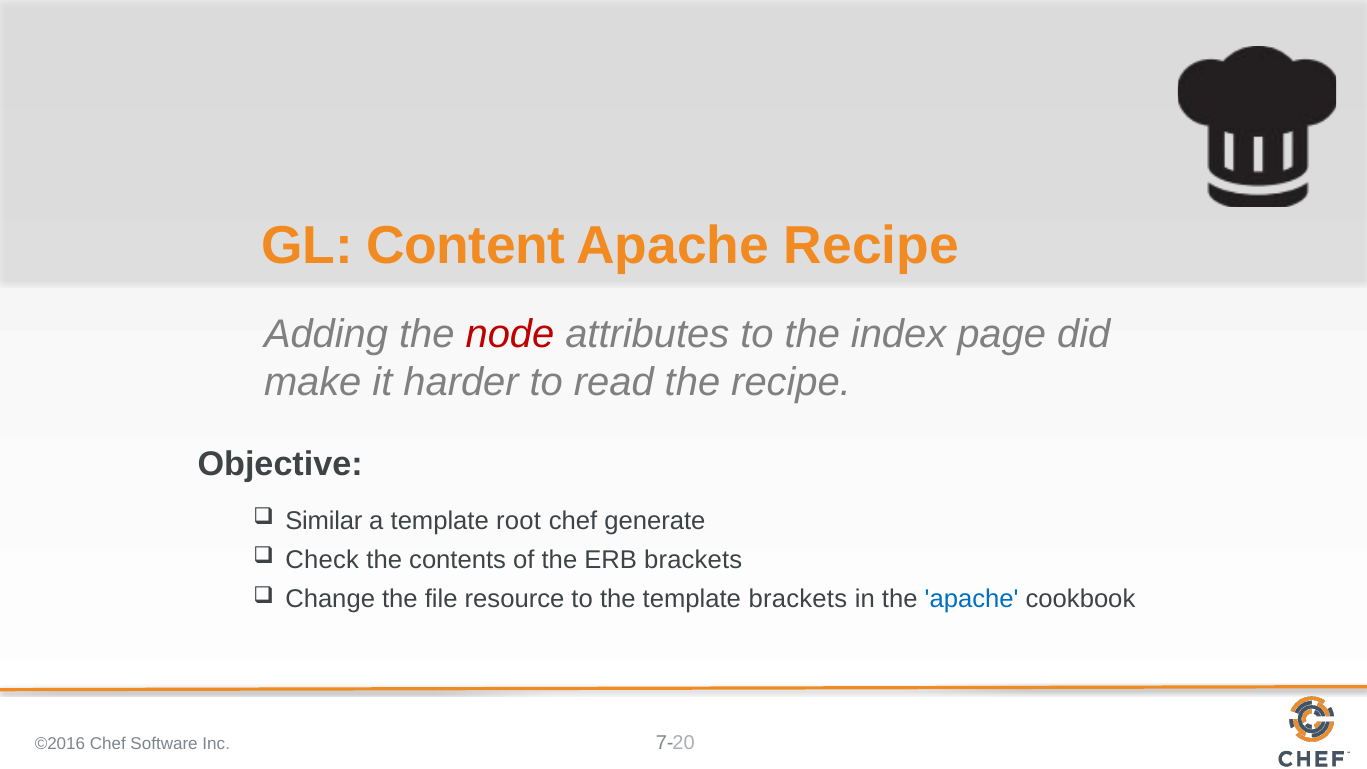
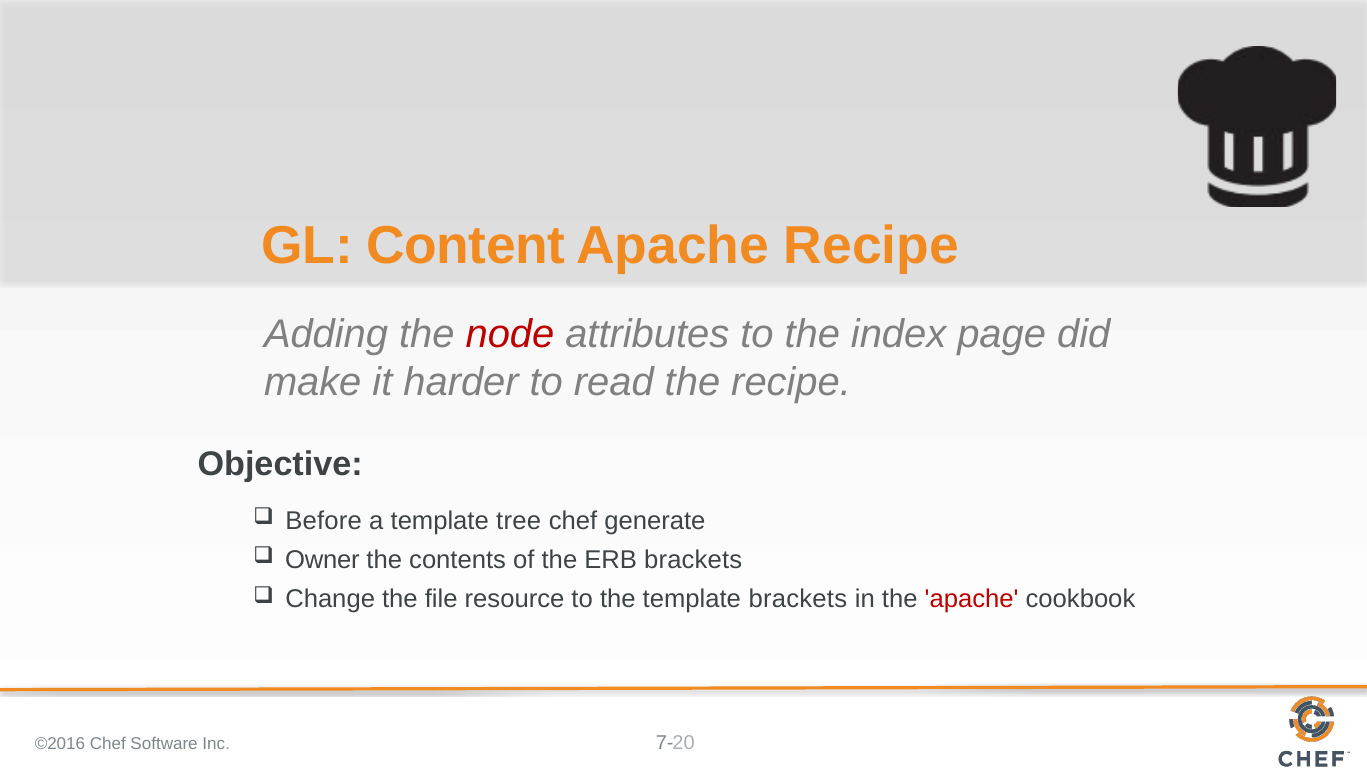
Similar: Similar -> Before (324, 521)
root: root -> tree (519, 521)
Check: Check -> Owner (322, 560)
apache colour: blue -> red (972, 599)
